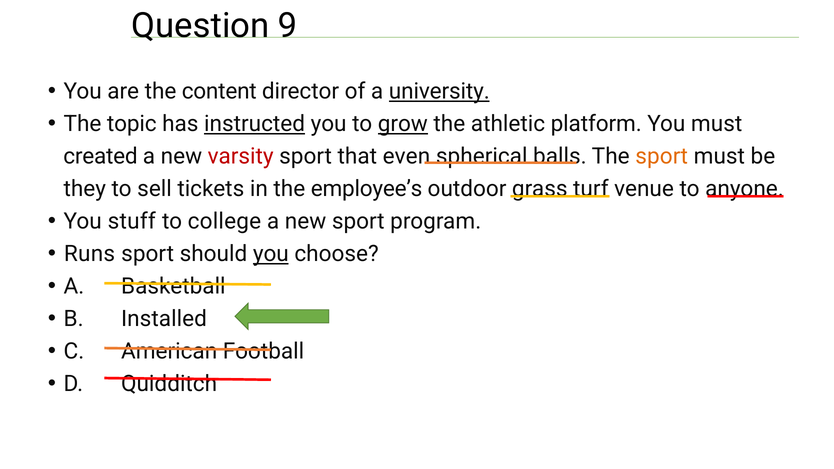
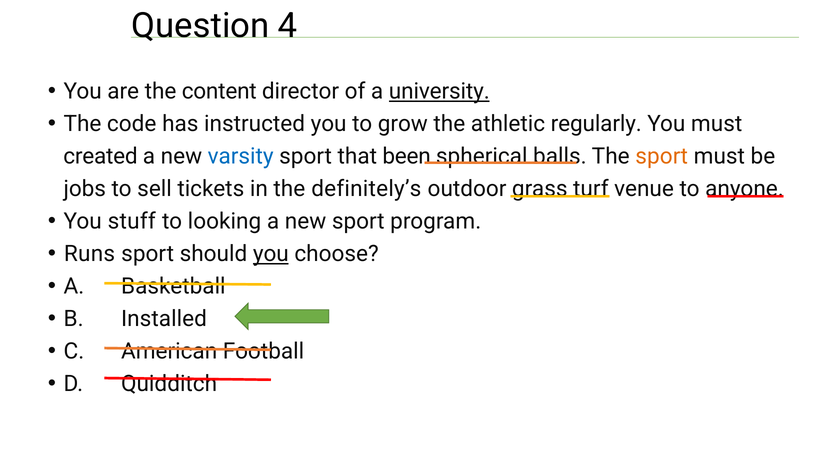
9: 9 -> 4 (288, 26)
topic: topic -> code (132, 124)
instructed underline: present -> none (255, 124)
grow underline: present -> none (403, 124)
platform: platform -> regularly (596, 124)
varsity colour: red -> blue (241, 156)
even: even -> been (407, 156)
they: they -> jobs (85, 189)
employee’s: employee’s -> definitely’s (366, 189)
college: college -> looking (225, 221)
